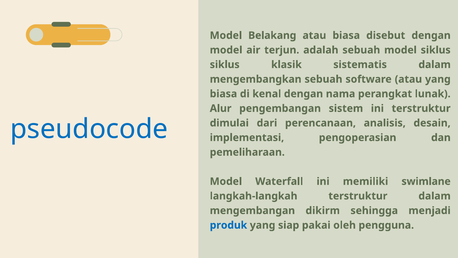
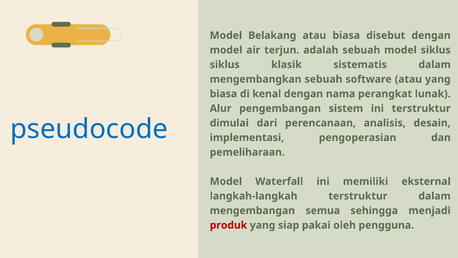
swimlane: swimlane -> eksternal (426, 181)
dikirm: dikirm -> semua (323, 210)
produk colour: blue -> red (228, 225)
